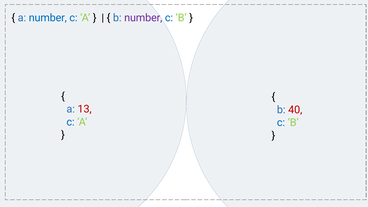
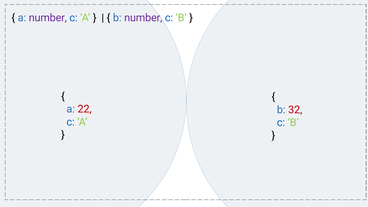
number colour: blue -> purple (48, 18)
13: 13 -> 22 (85, 109)
40: 40 -> 32 (295, 110)
